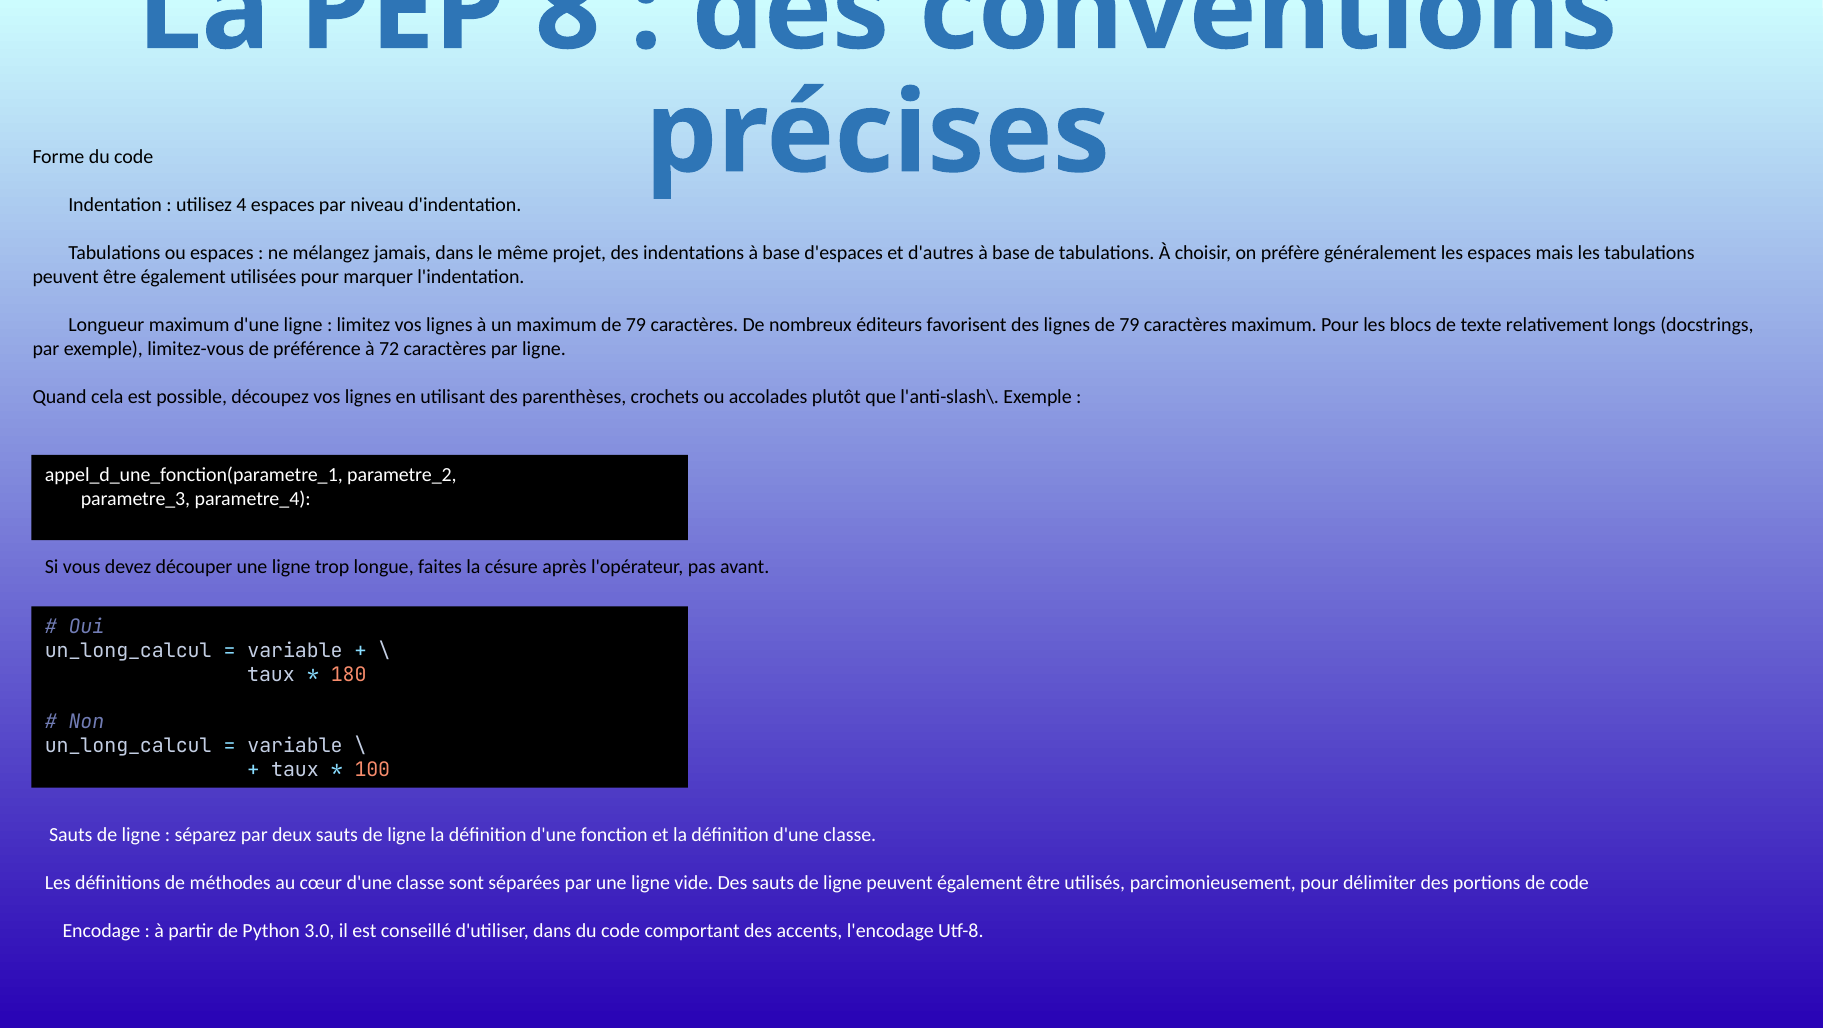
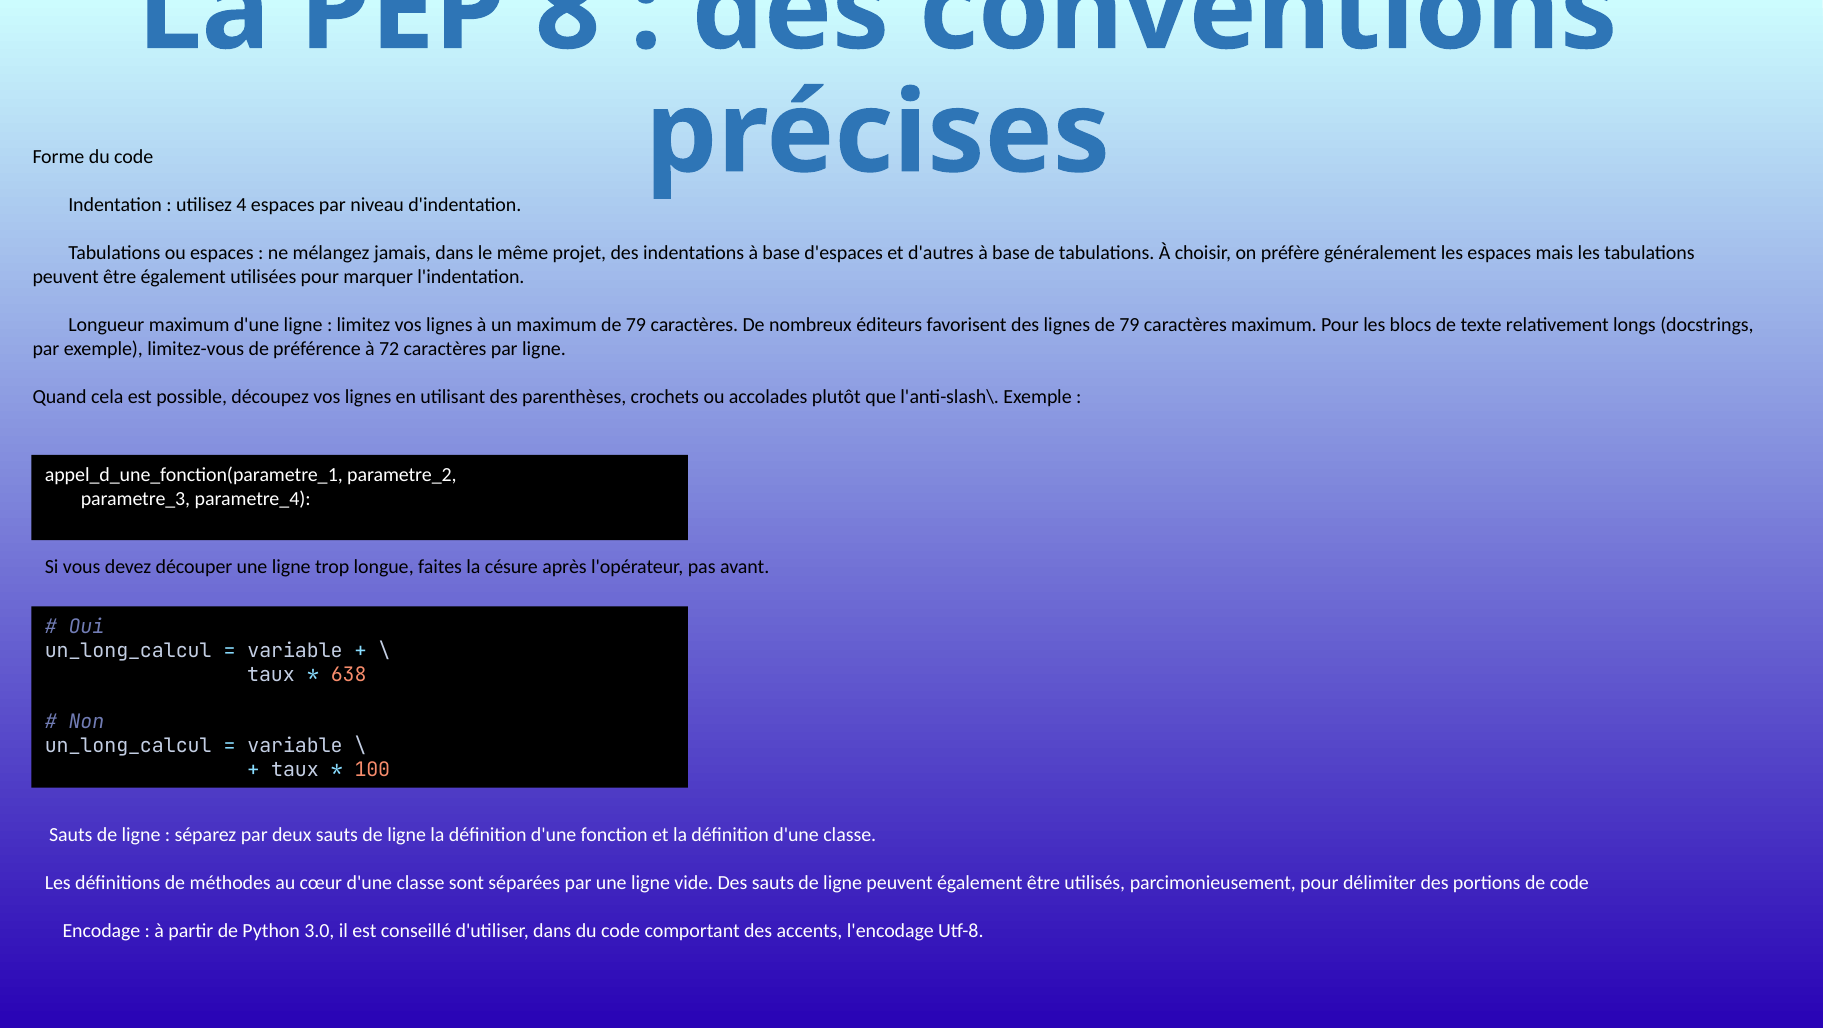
180: 180 -> 638 (349, 674)
